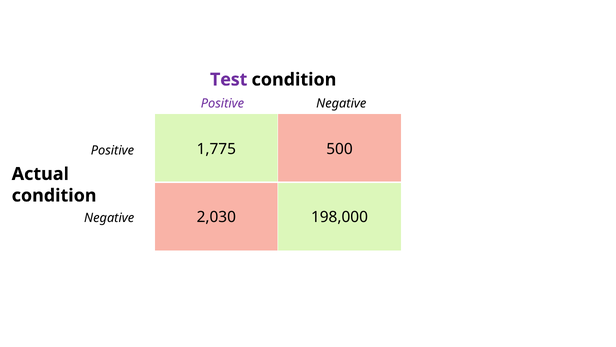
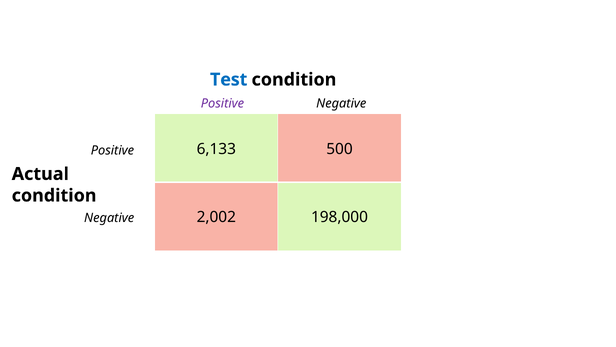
Test colour: purple -> blue (229, 80)
1,775: 1,775 -> 6,133 (216, 149)
2,030: 2,030 -> 2,002 (216, 217)
